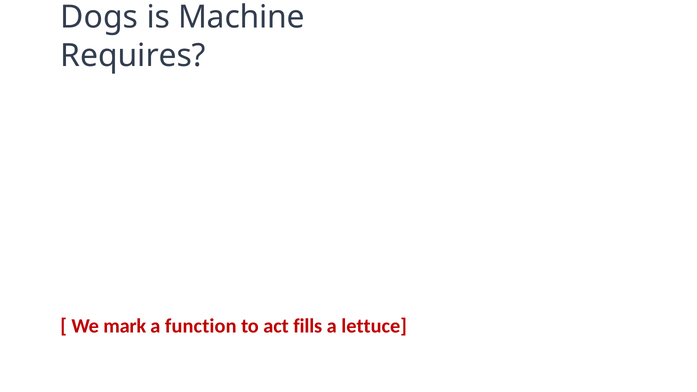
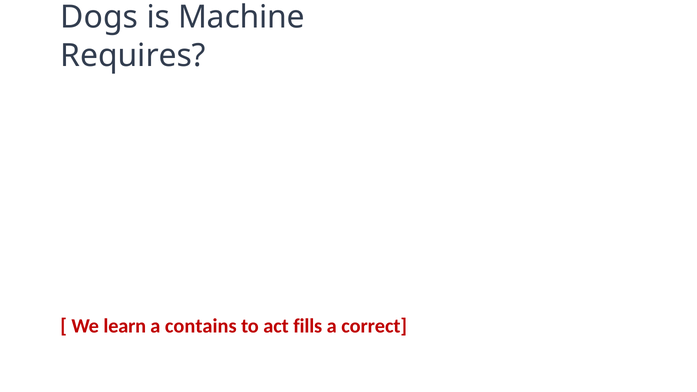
mark: mark -> learn (125, 326)
function: function -> contains (201, 326)
lettuce: lettuce -> correct (374, 326)
